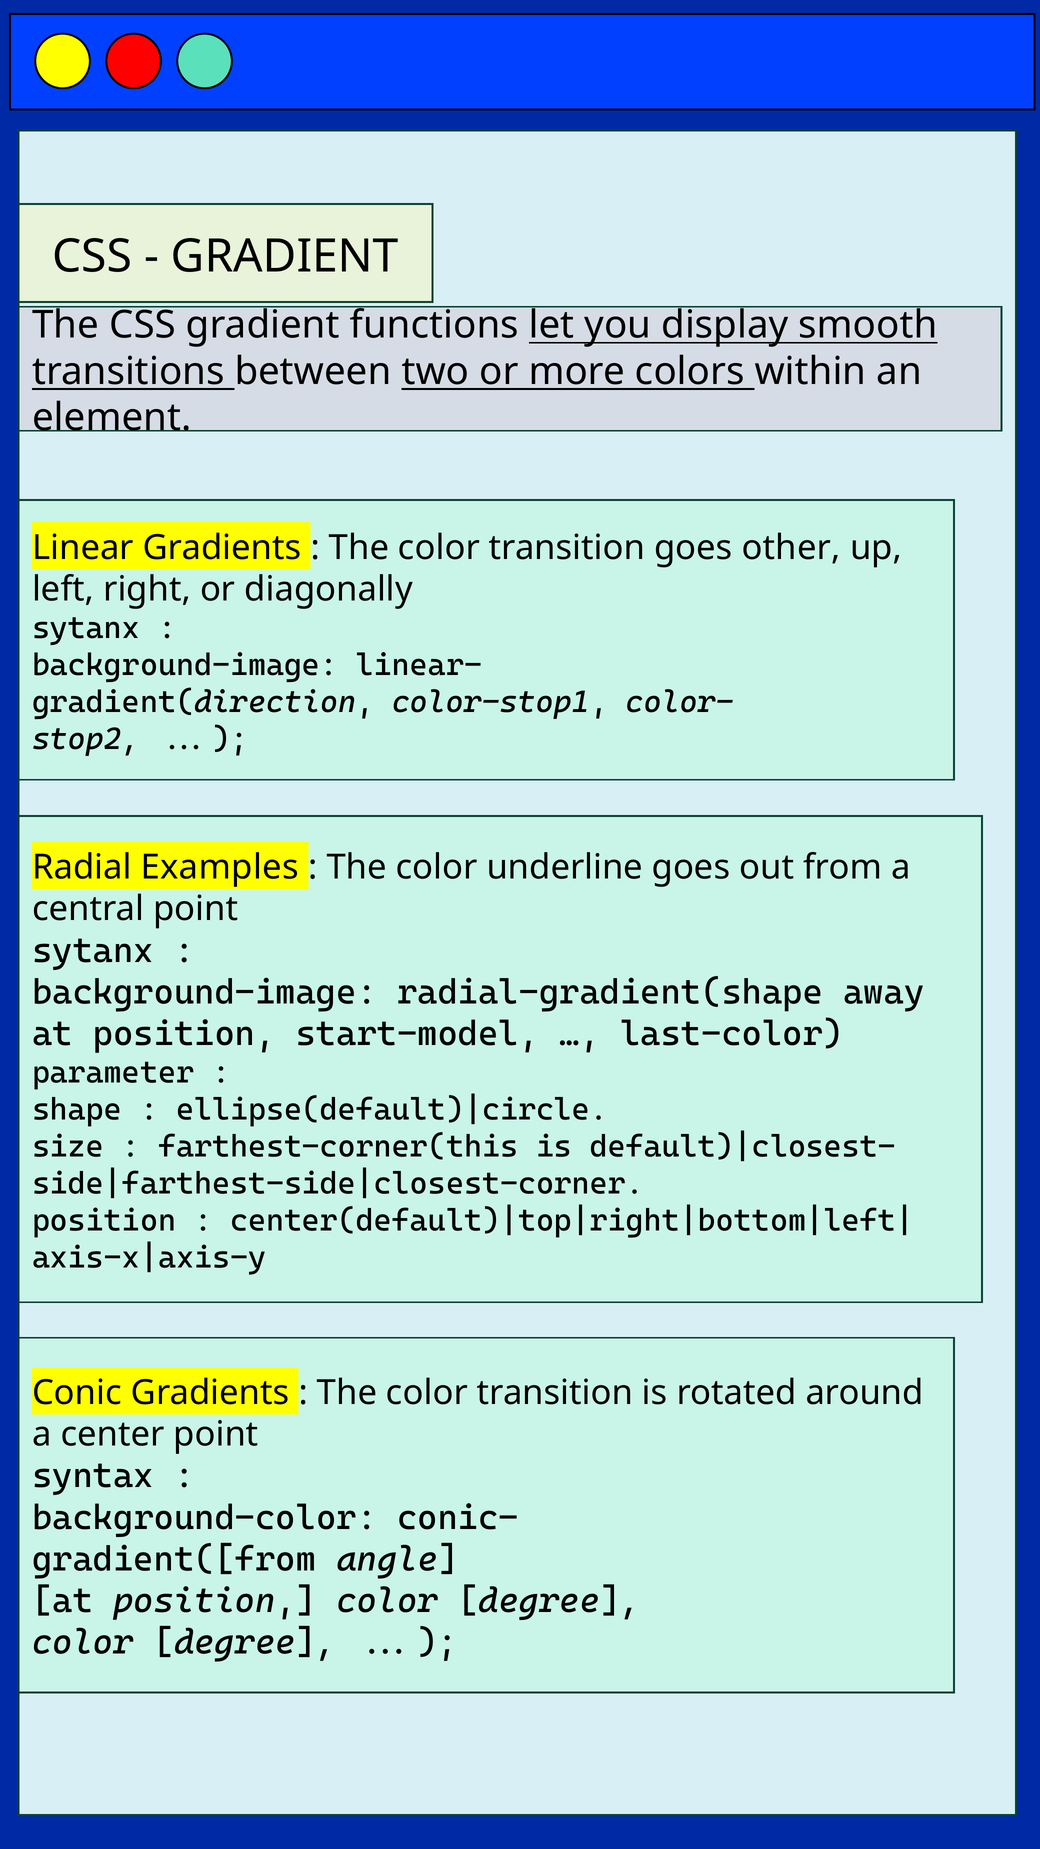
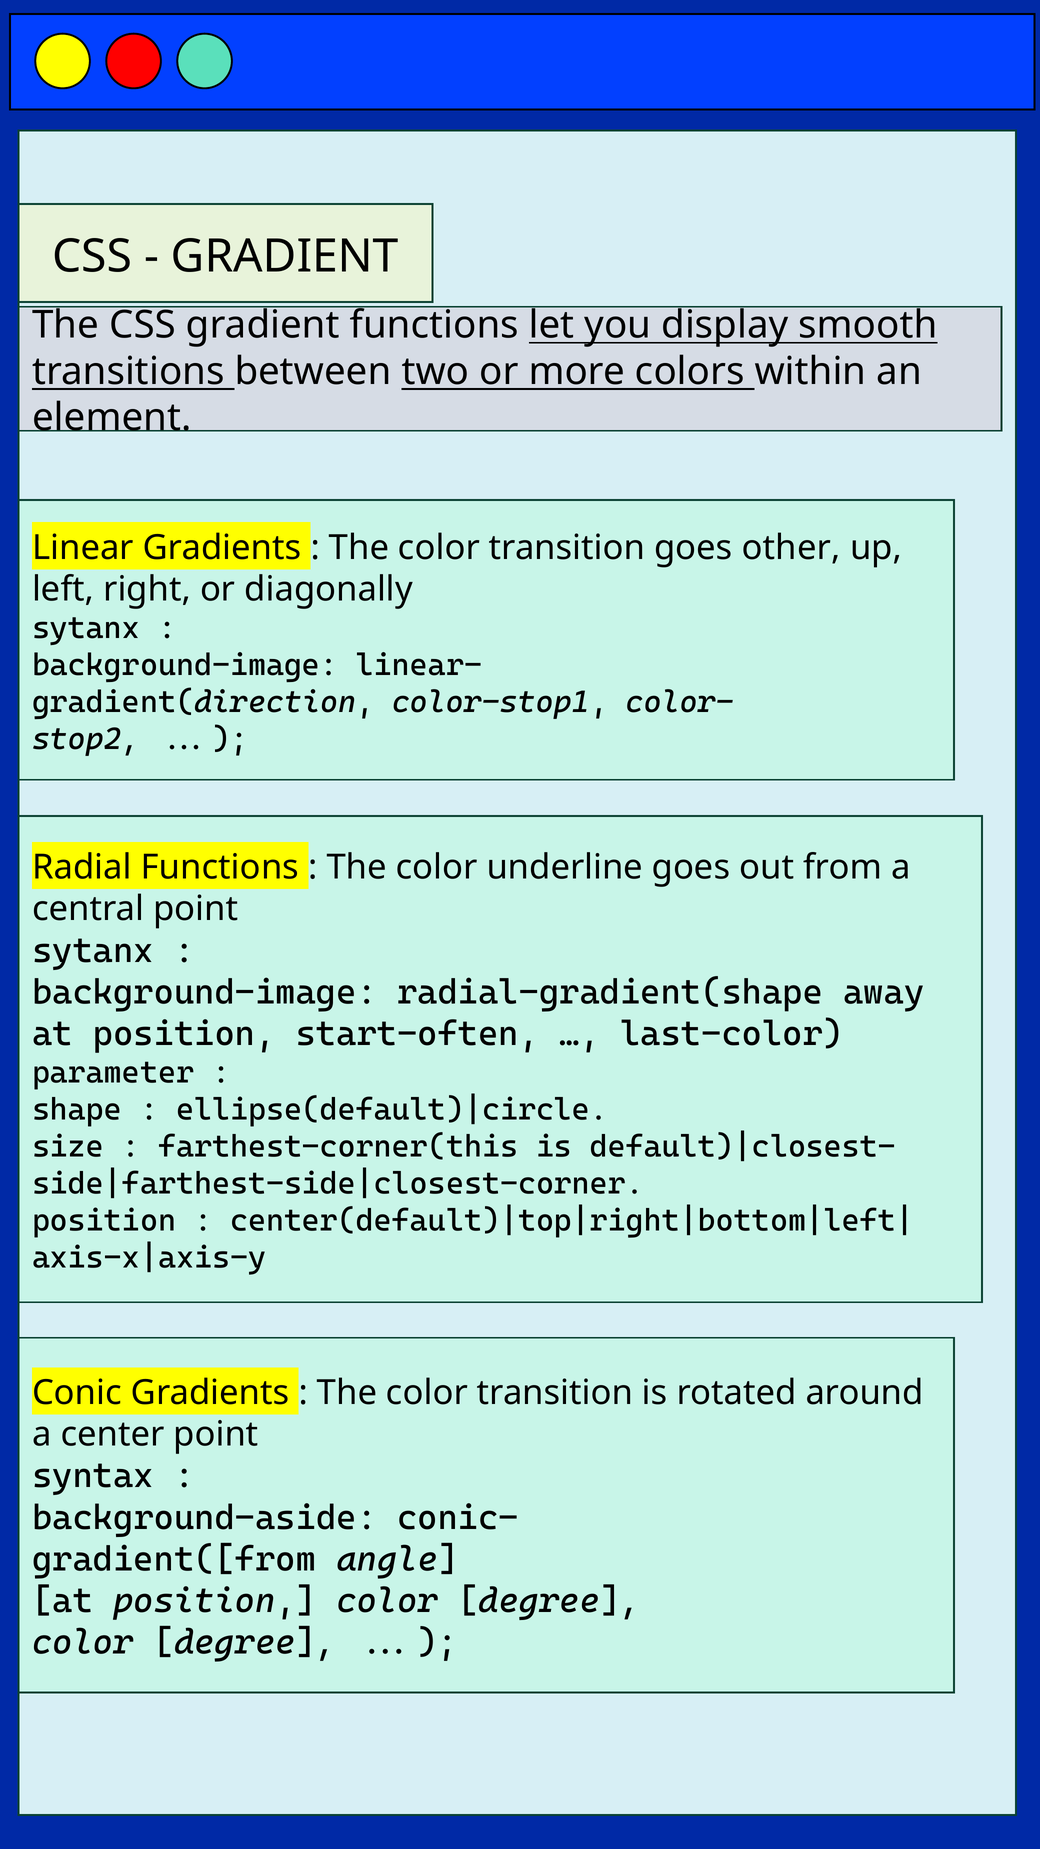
Radial Examples: Examples -> Functions (220, 867)
start-model: start-model -> start-often (417, 1034)
background-color: background-color -> background-aside (205, 1518)
